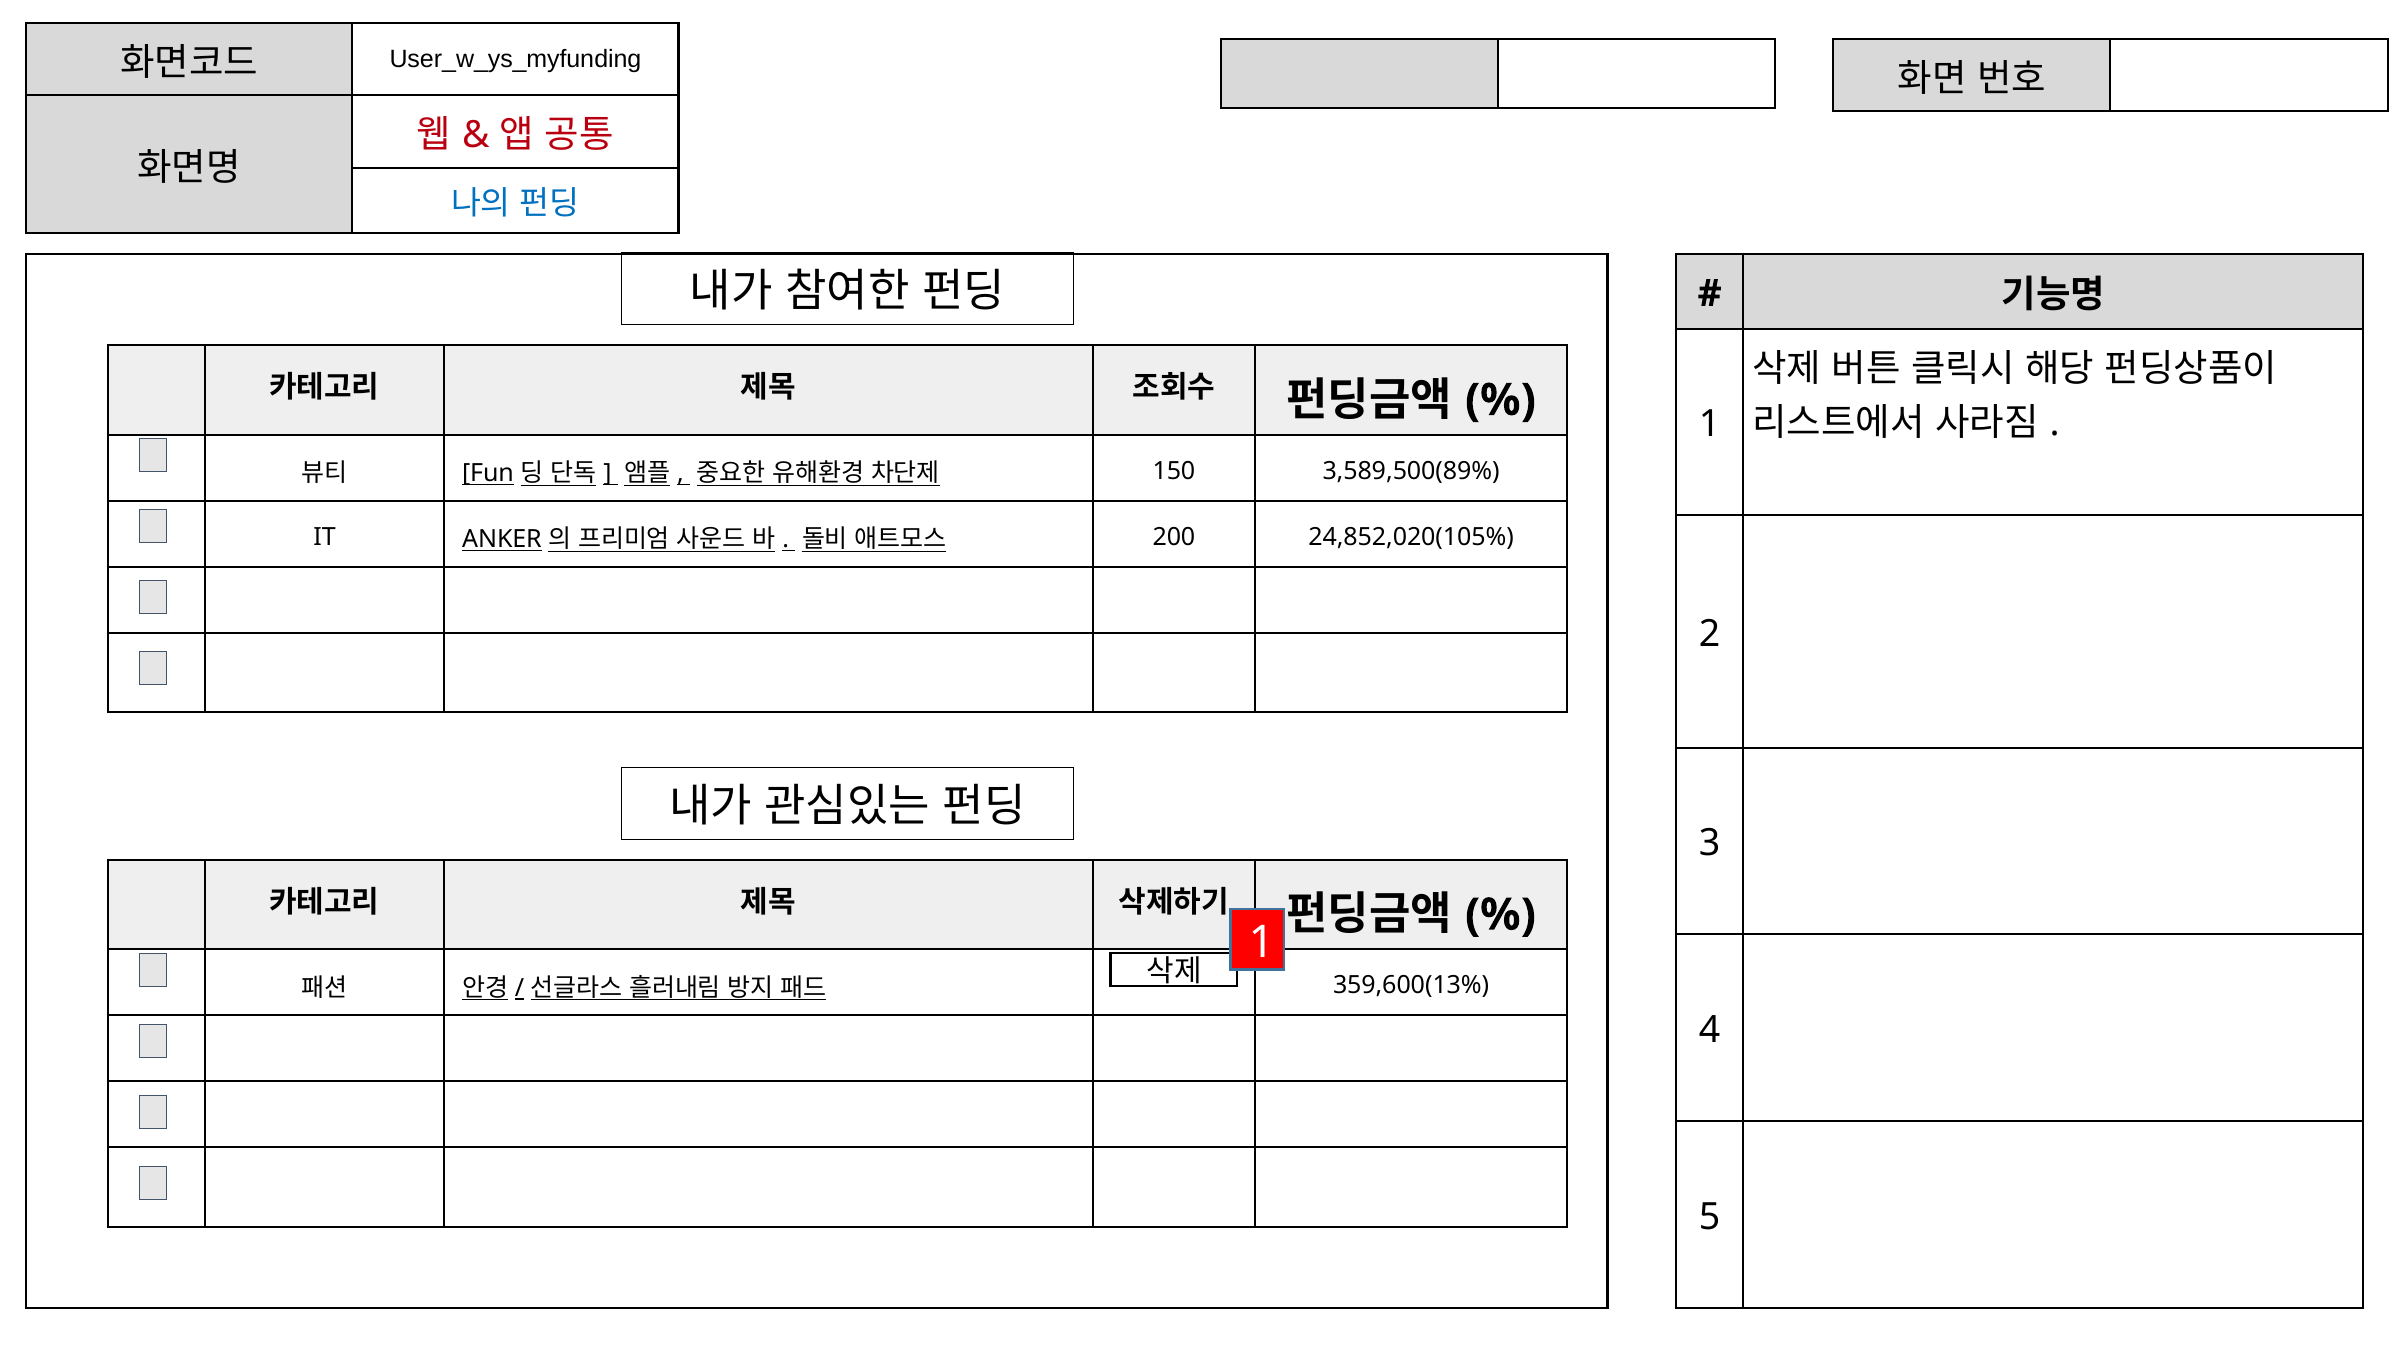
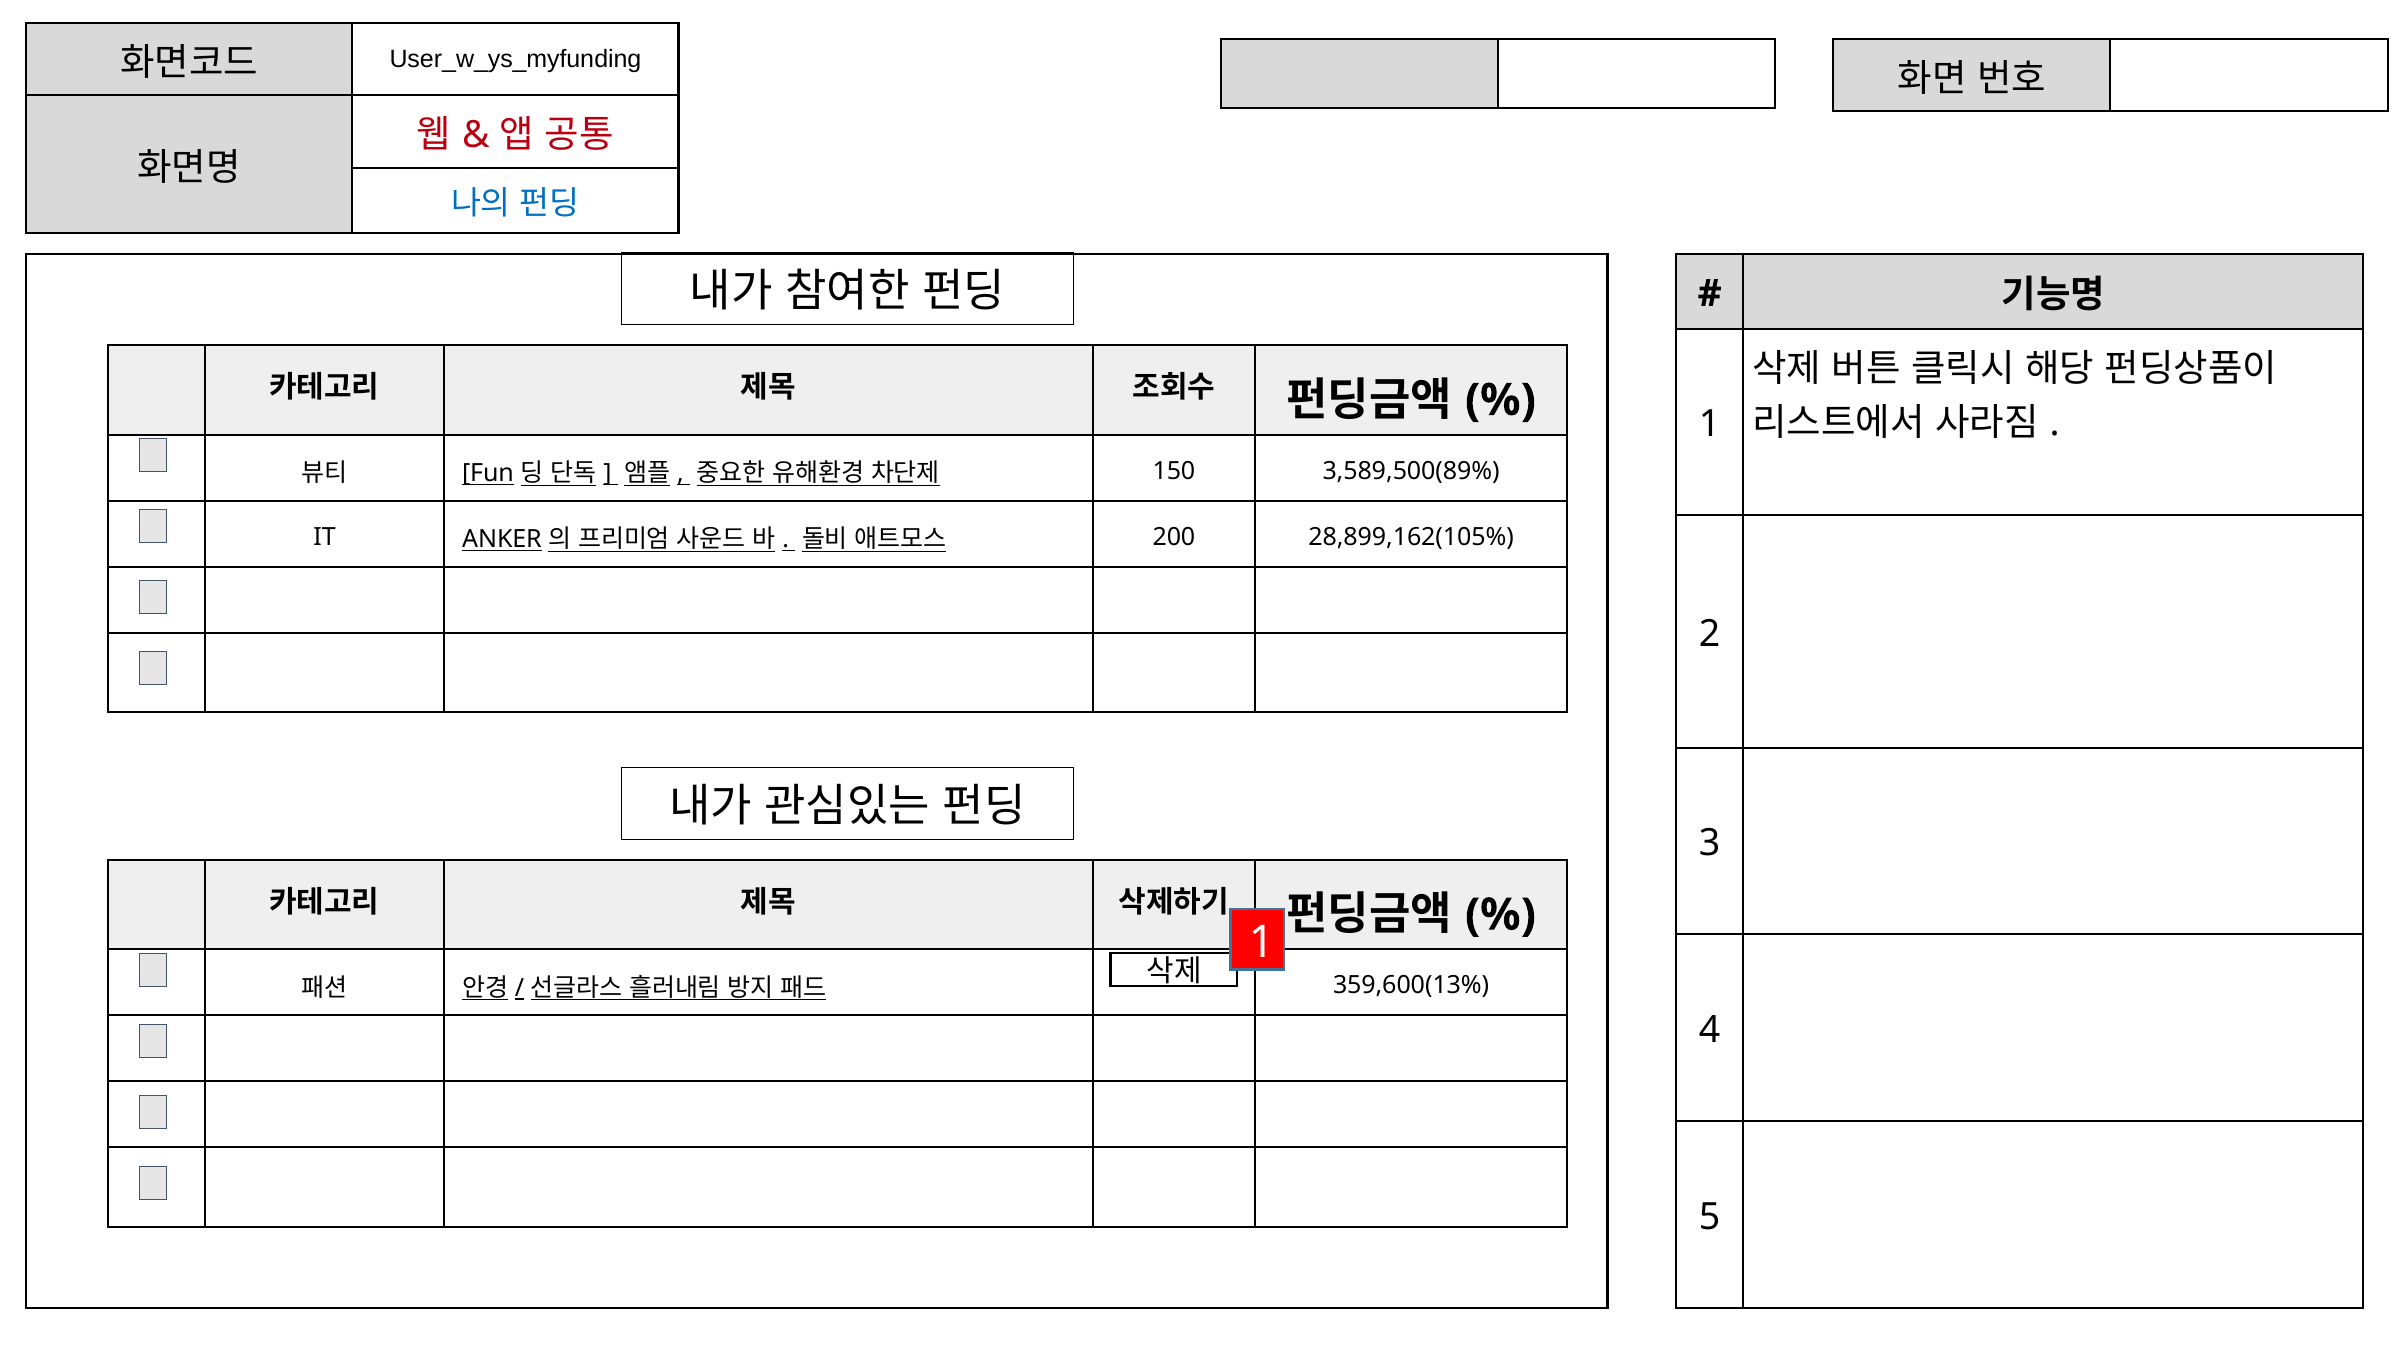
24,852,020(105%: 24,852,020(105% -> 28,899,162(105% (1411, 537)
